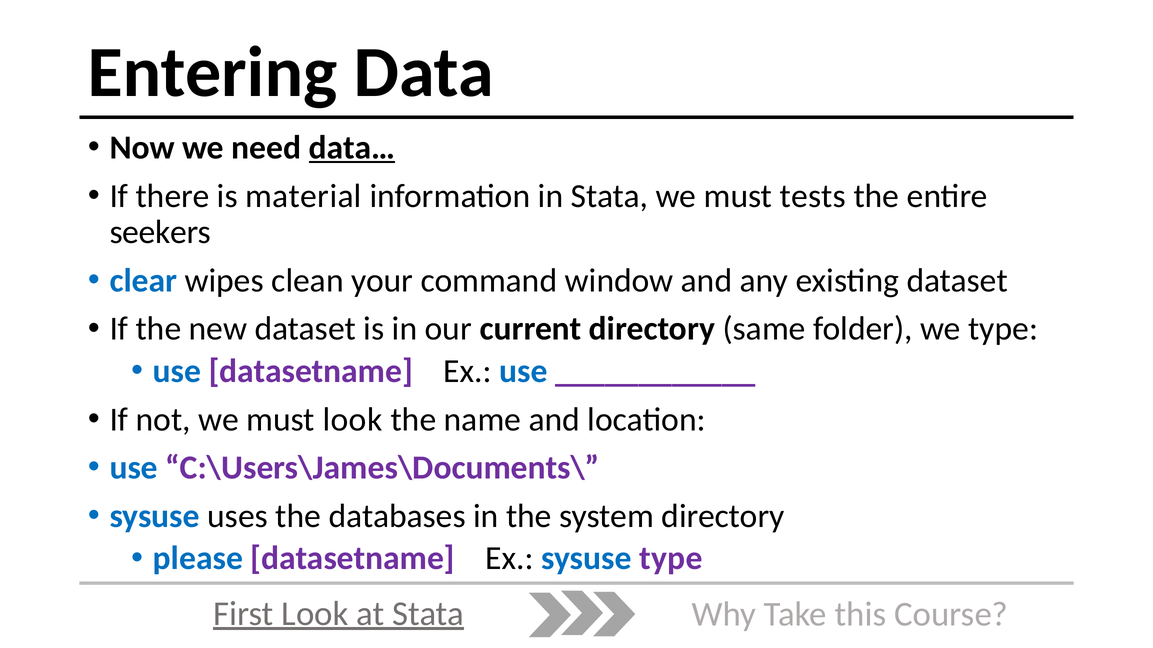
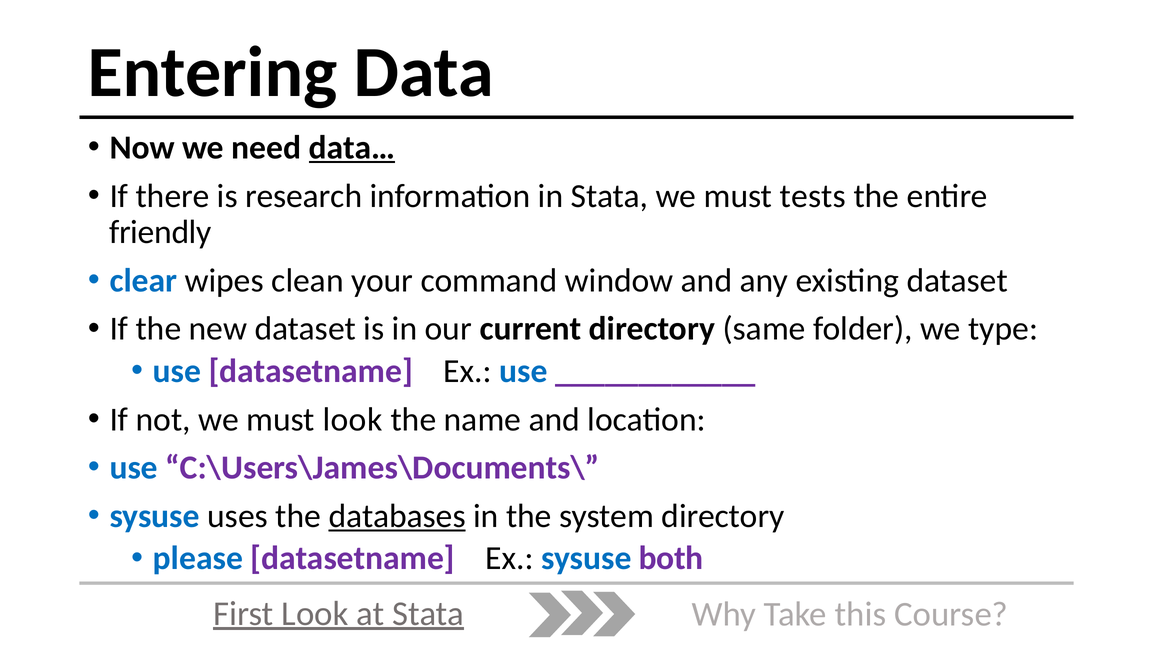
material: material -> research (304, 196)
seekers: seekers -> friendly (160, 232)
databases underline: none -> present (397, 516)
sysuse type: type -> both (671, 559)
